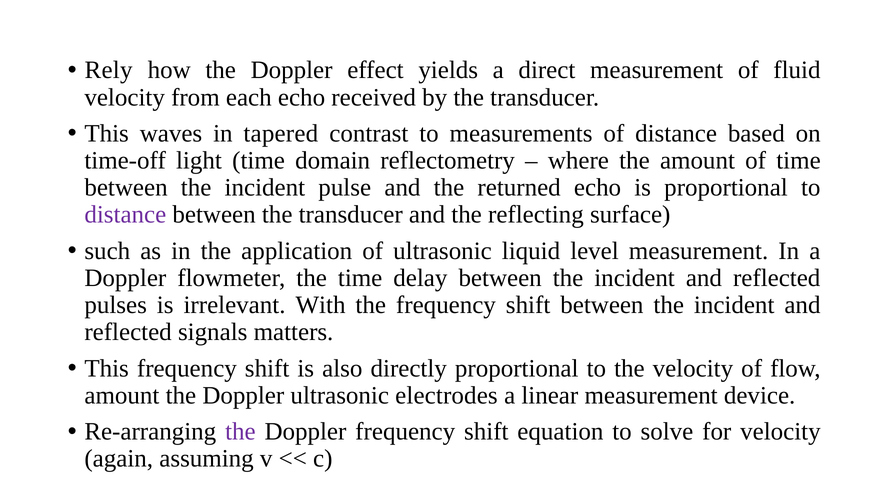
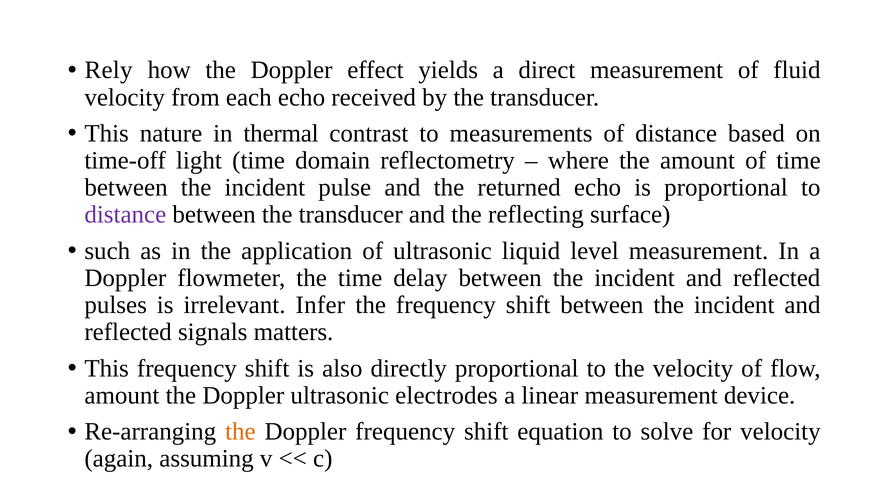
waves: waves -> nature (171, 134)
tapered: tapered -> thermal (281, 134)
With: With -> Infer (320, 305)
the colour: purple -> orange (240, 432)
